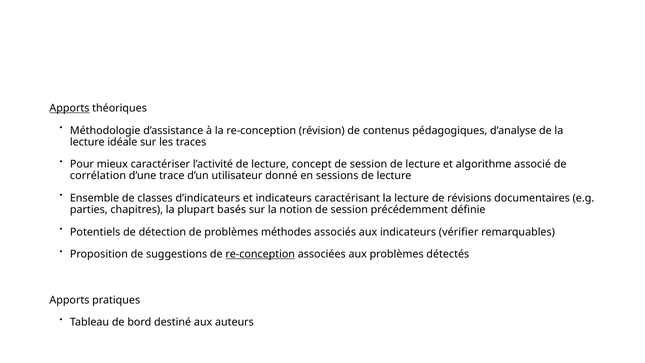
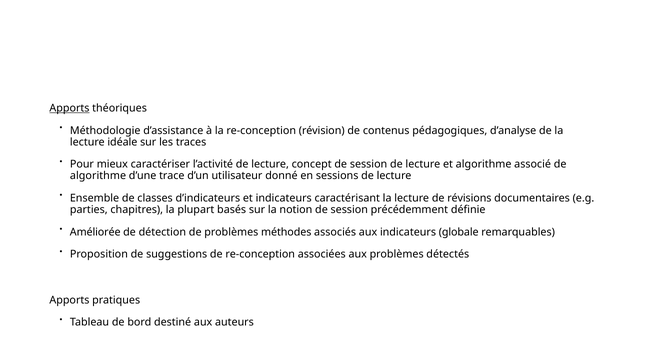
corrélation: corrélation -> algorithme (98, 176)
Potentiels: Potentiels -> Améliorée (95, 232)
vérifier: vérifier -> globale (459, 232)
re-conception underline: present -> none (260, 254)
